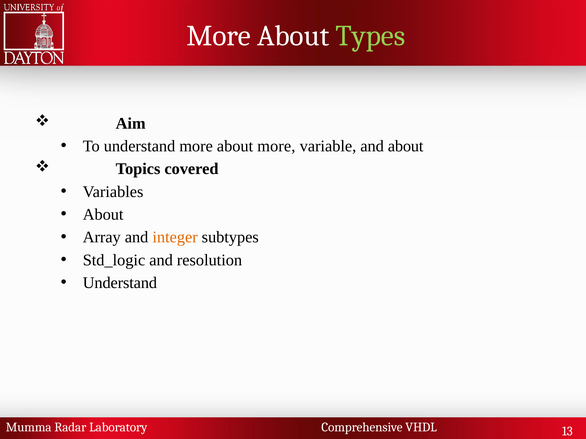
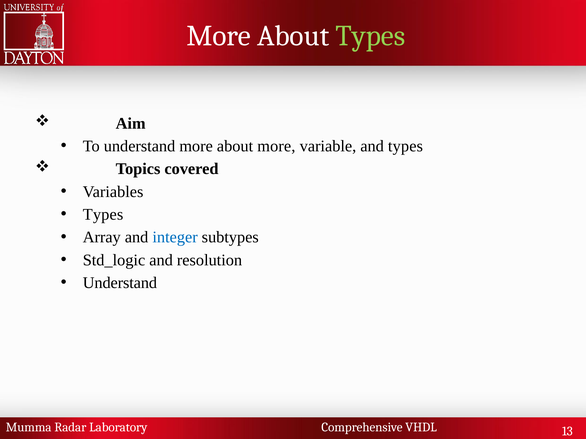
and about: about -> types (405, 146)
About: About -> Types (103, 215)
integer colour: orange -> blue (175, 238)
